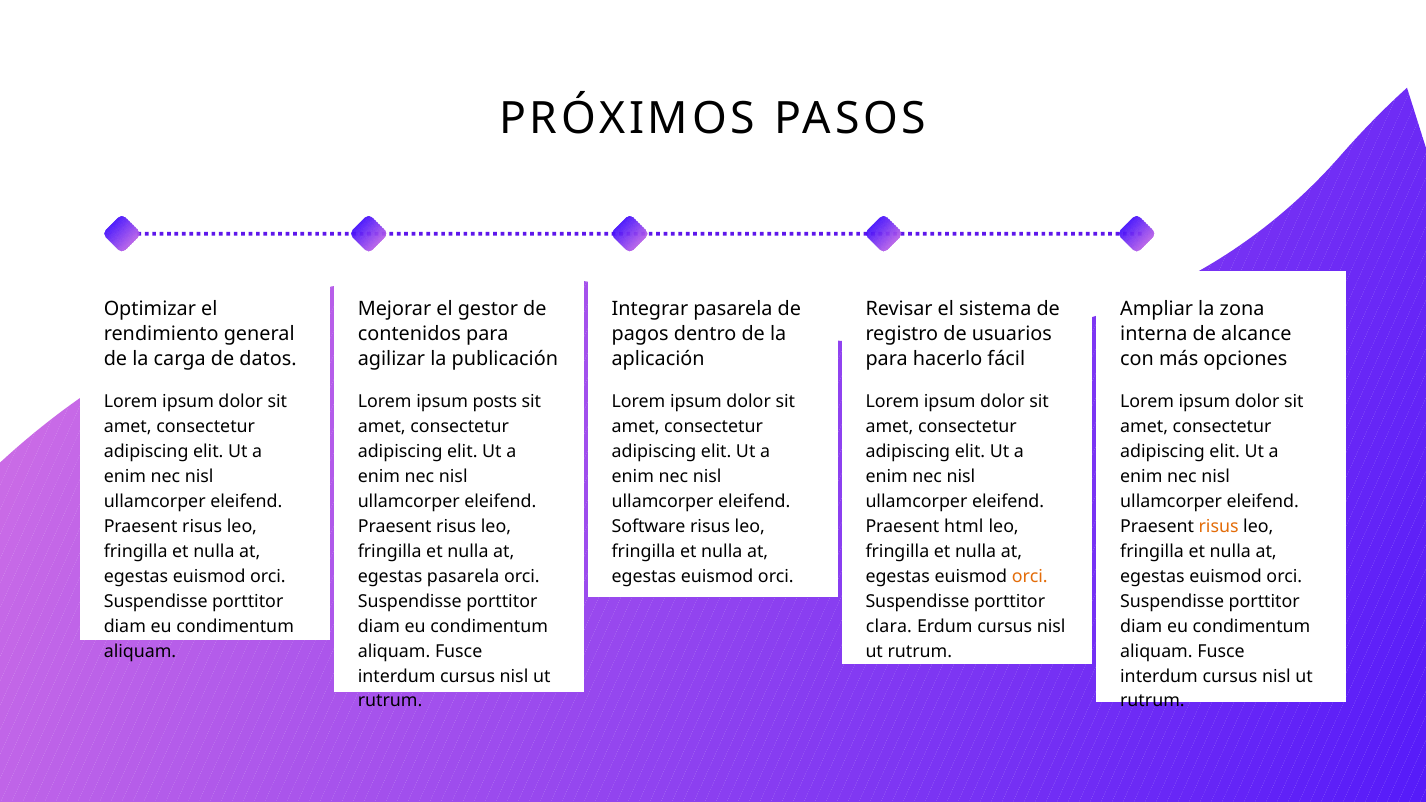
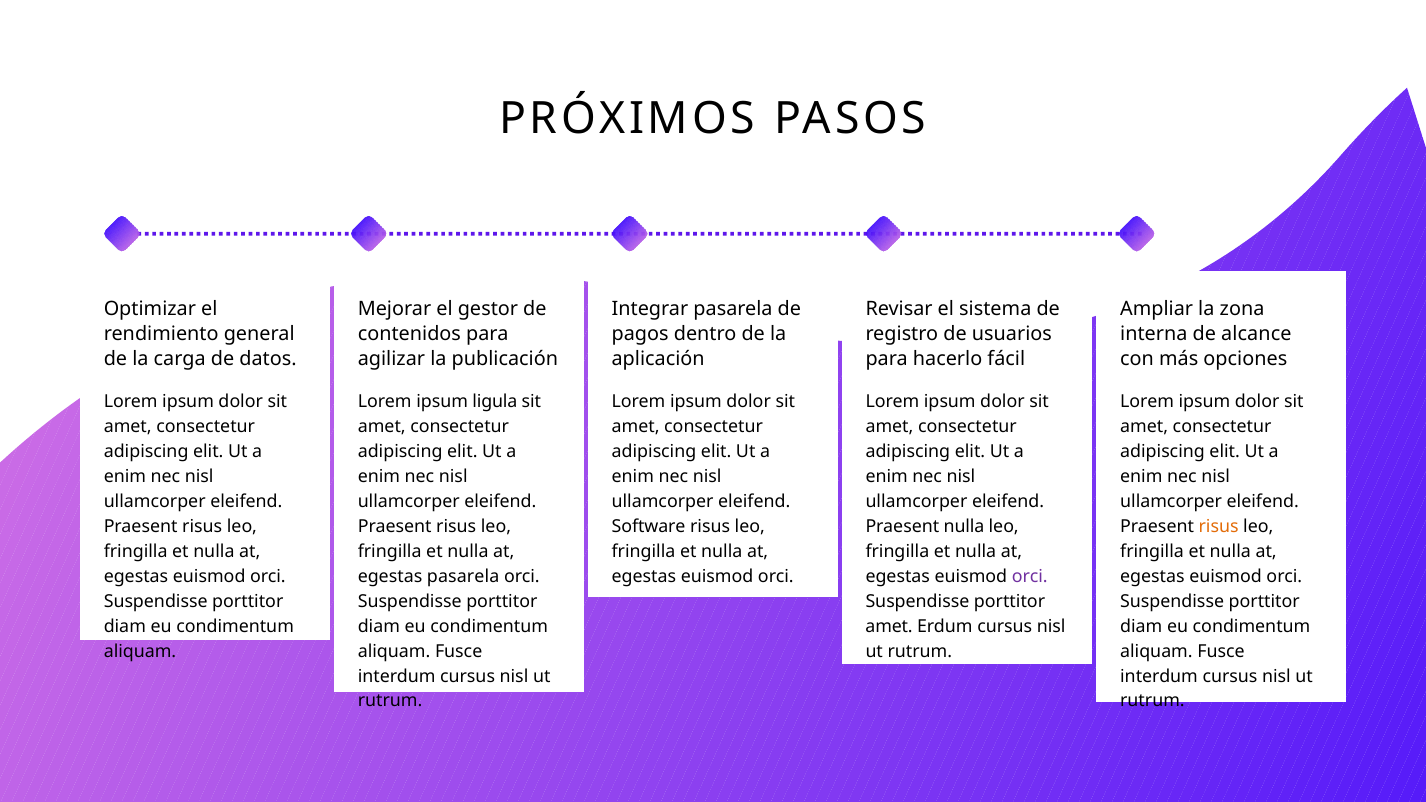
posts: posts -> ligula (495, 402)
Praesent html: html -> nulla (964, 527)
orci colour: orange -> purple (1030, 576)
clara: clara -> amet (889, 626)
